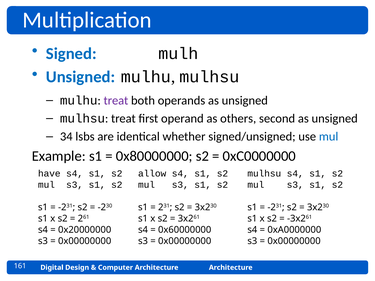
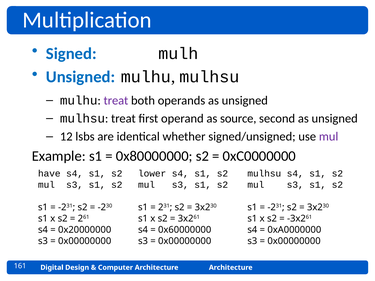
others: others -> source (238, 119)
34: 34 -> 12 (66, 137)
mul colour: blue -> purple (329, 137)
allow: allow -> lower (152, 174)
